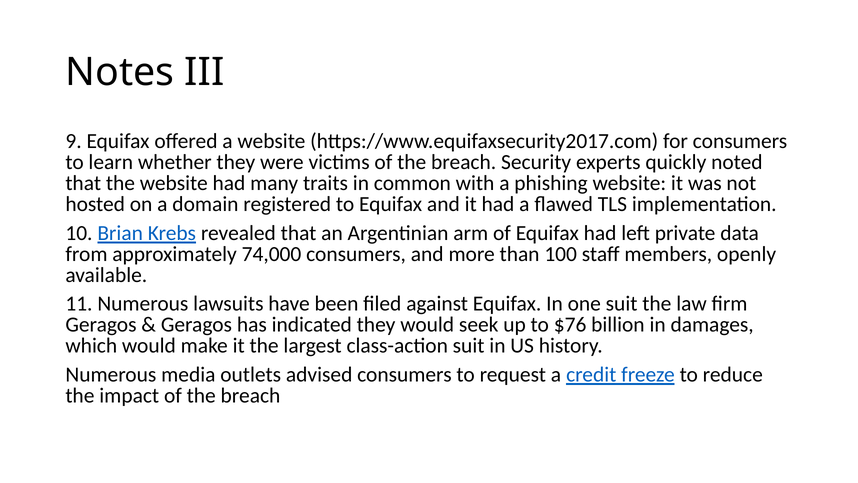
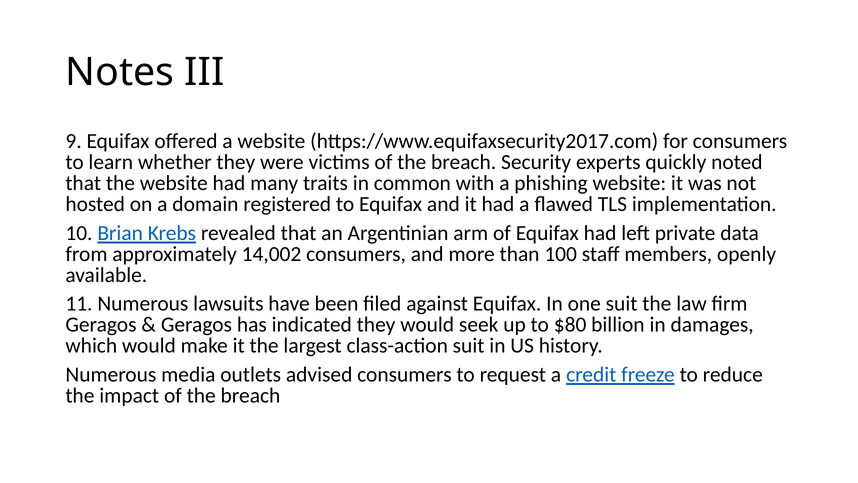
74,000: 74,000 -> 14,002 (272, 254)
$76: $76 -> $80 (570, 324)
